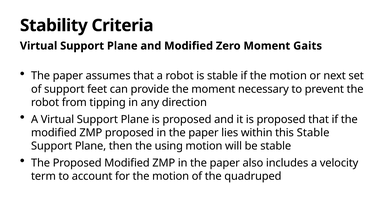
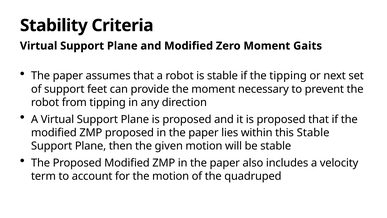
if the motion: motion -> tipping (288, 76)
using: using -> given (169, 146)
